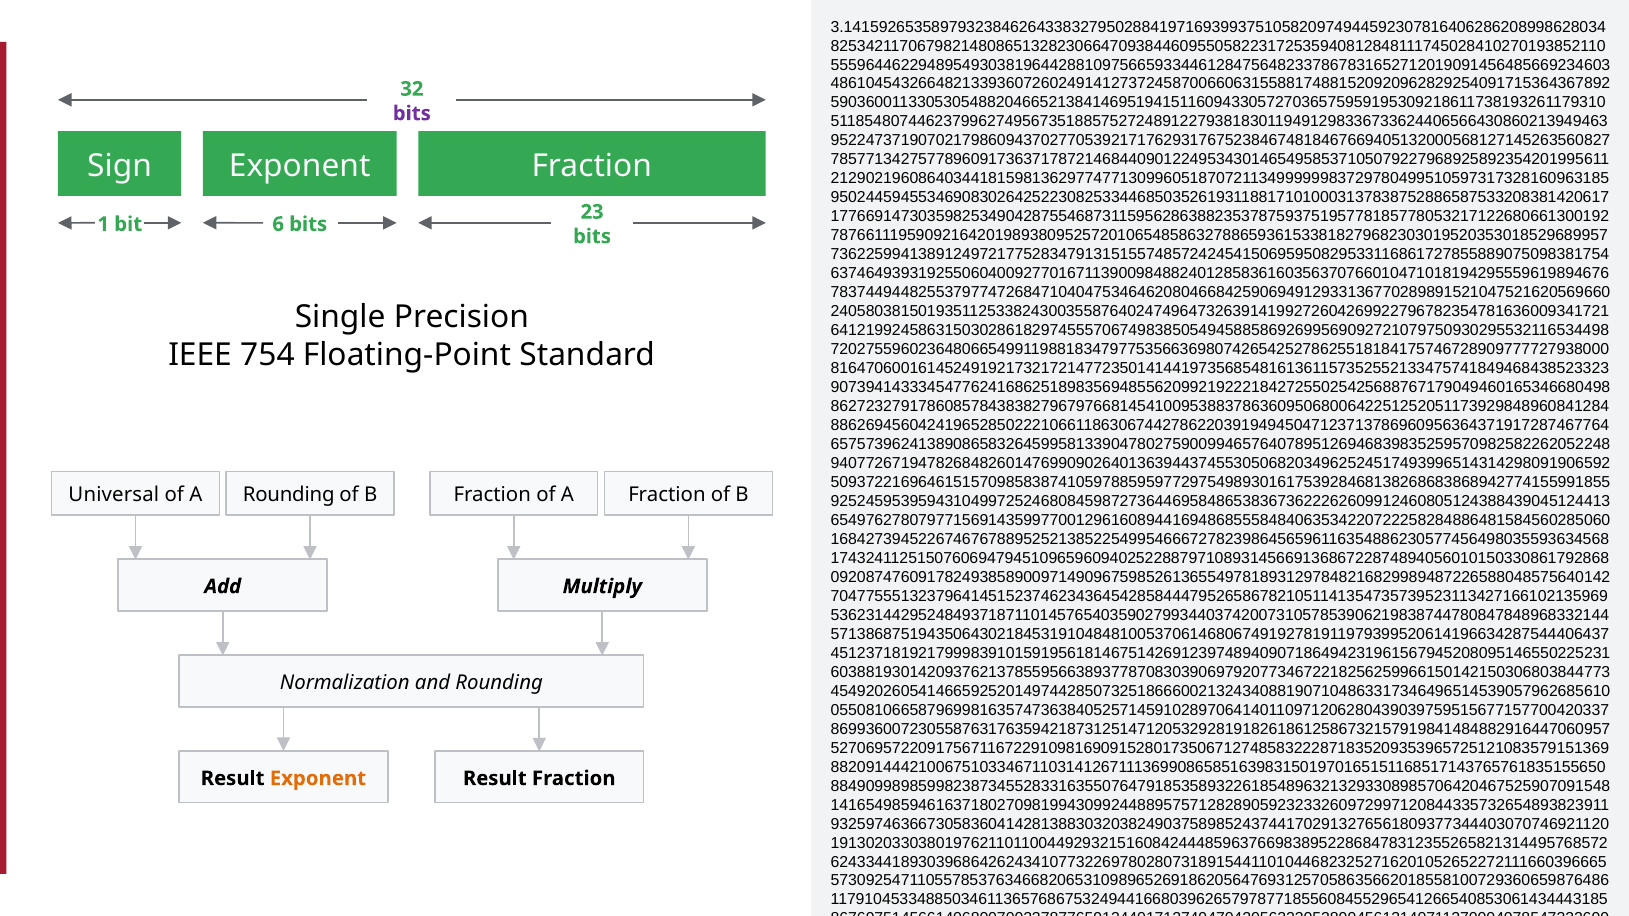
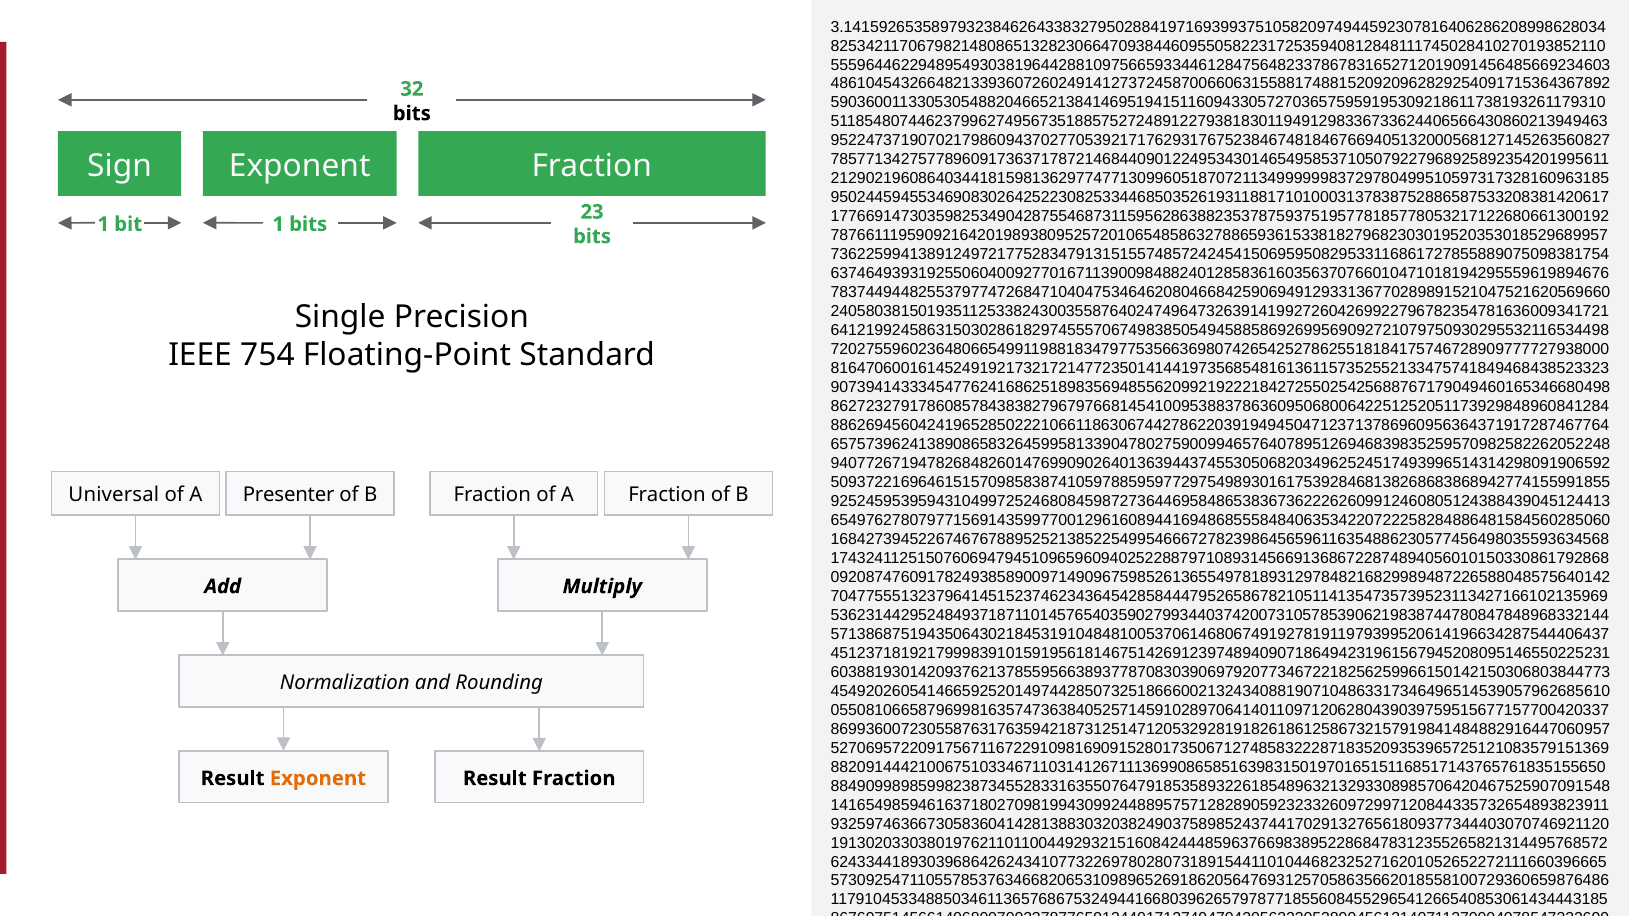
bits colour: purple -> black (412, 114)
bit 6: 6 -> 1 (278, 224)
A Rounding: Rounding -> Presenter (289, 495)
